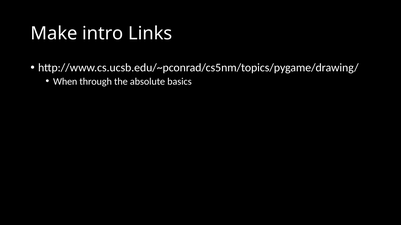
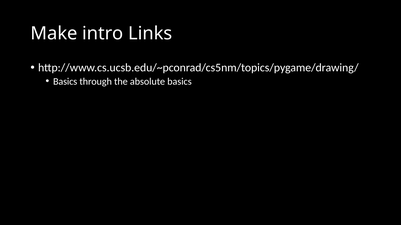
When: When -> Basics (65, 82)
